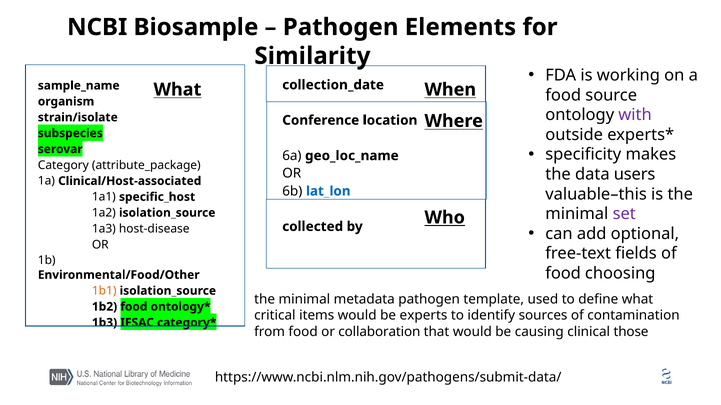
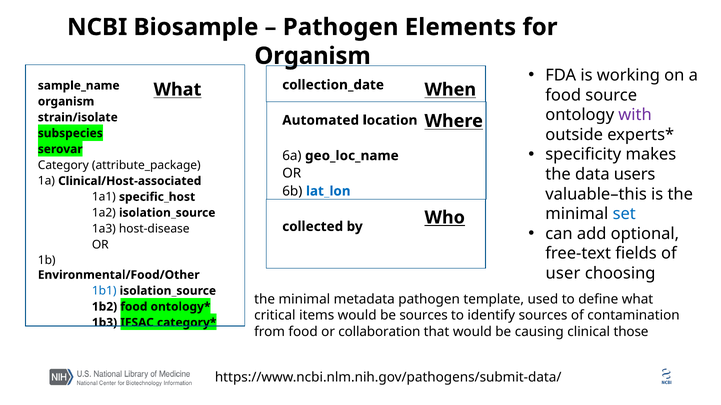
Similarity: Similarity -> Organism (313, 56)
Conference: Conference -> Automated (321, 120)
set colour: purple -> blue (624, 214)
food: food -> user (563, 274)
1b1 colour: orange -> blue (104, 291)
be experts: experts -> sources (424, 316)
